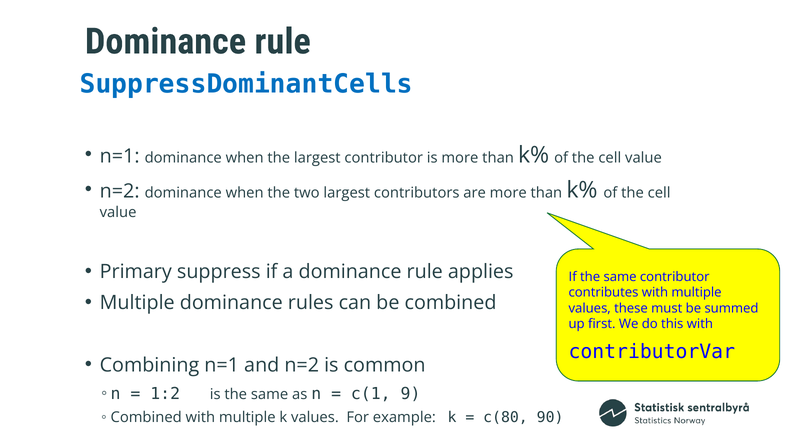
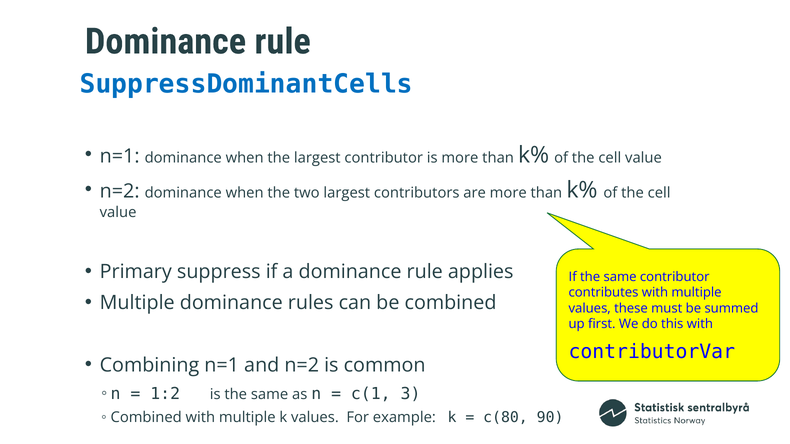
9: 9 -> 3 (411, 394)
